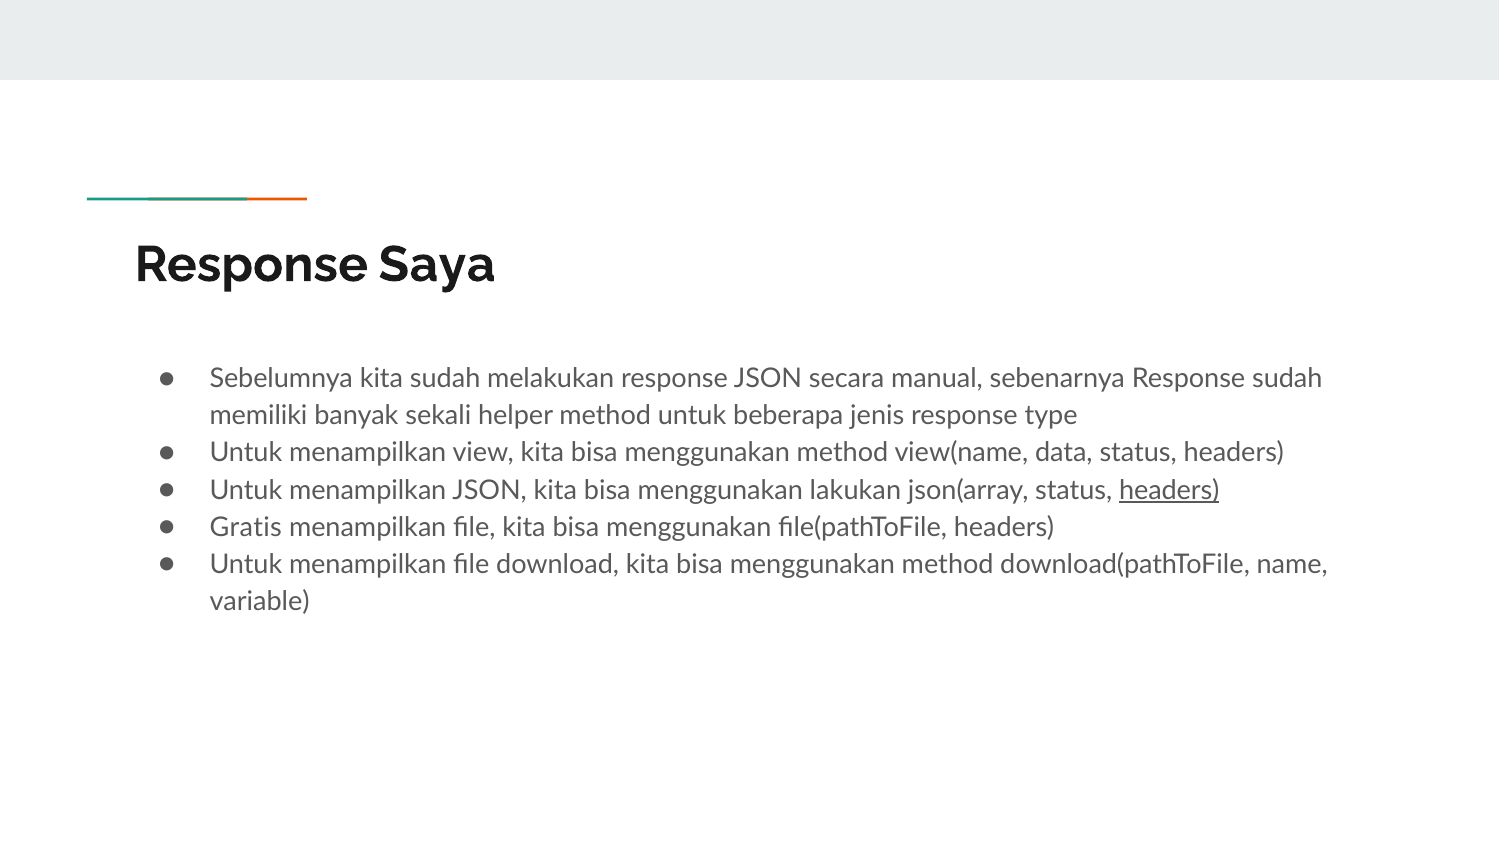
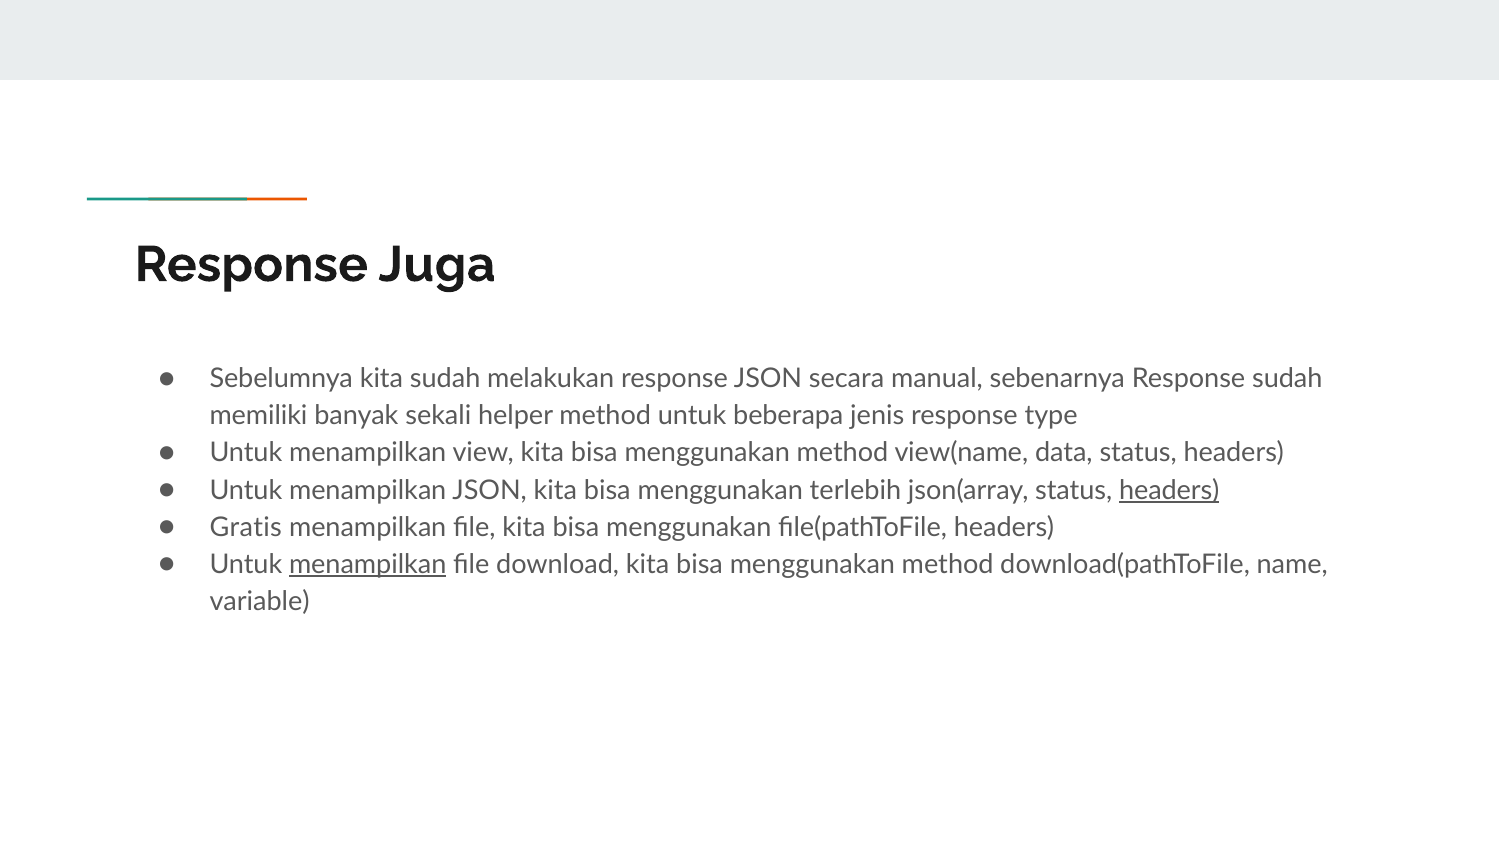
Saya: Saya -> Juga (437, 265)
lakukan: lakukan -> terlebih (855, 490)
menampilkan underline: none -> present (368, 565)
